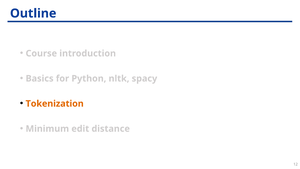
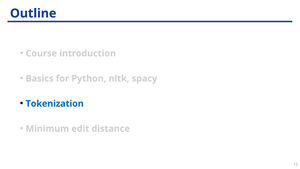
Tokenization colour: orange -> blue (55, 103)
